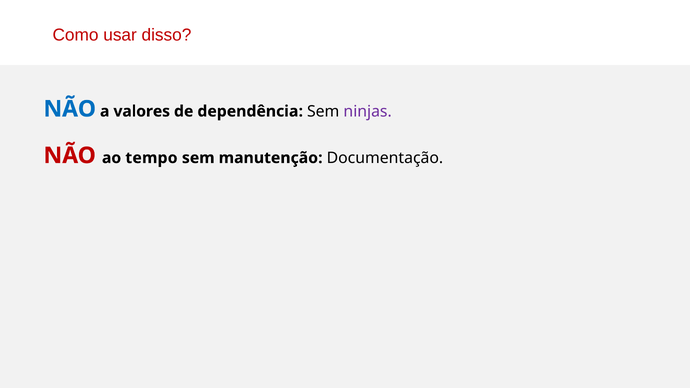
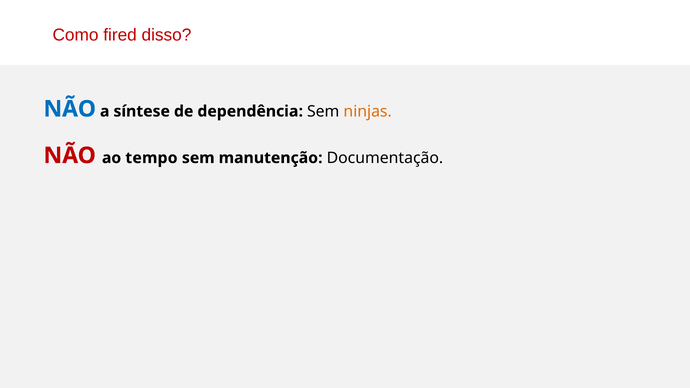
usar: usar -> fired (120, 35)
valores: valores -> síntese (142, 111)
ninjas colour: purple -> orange (368, 111)
